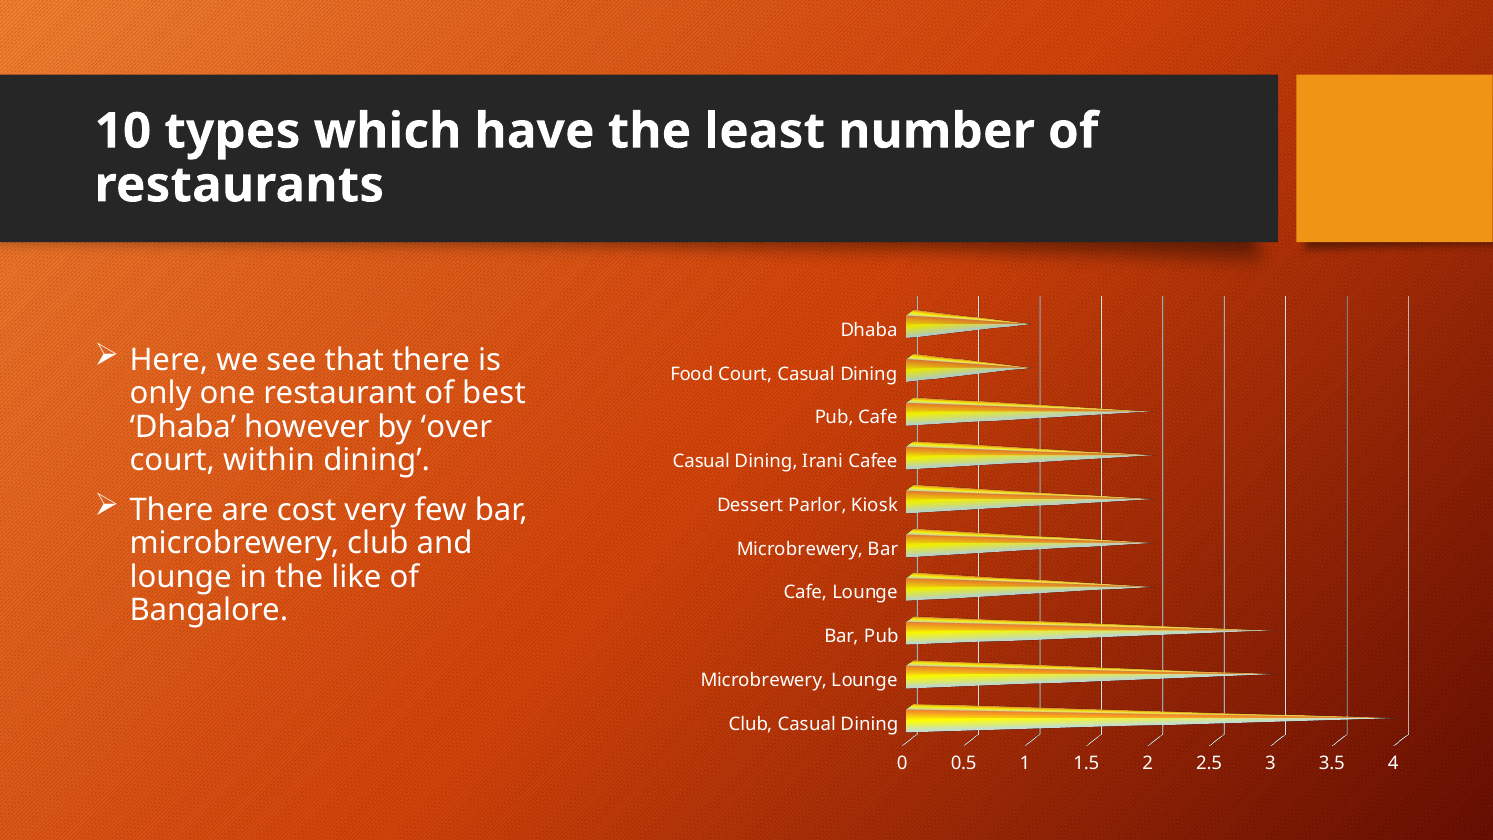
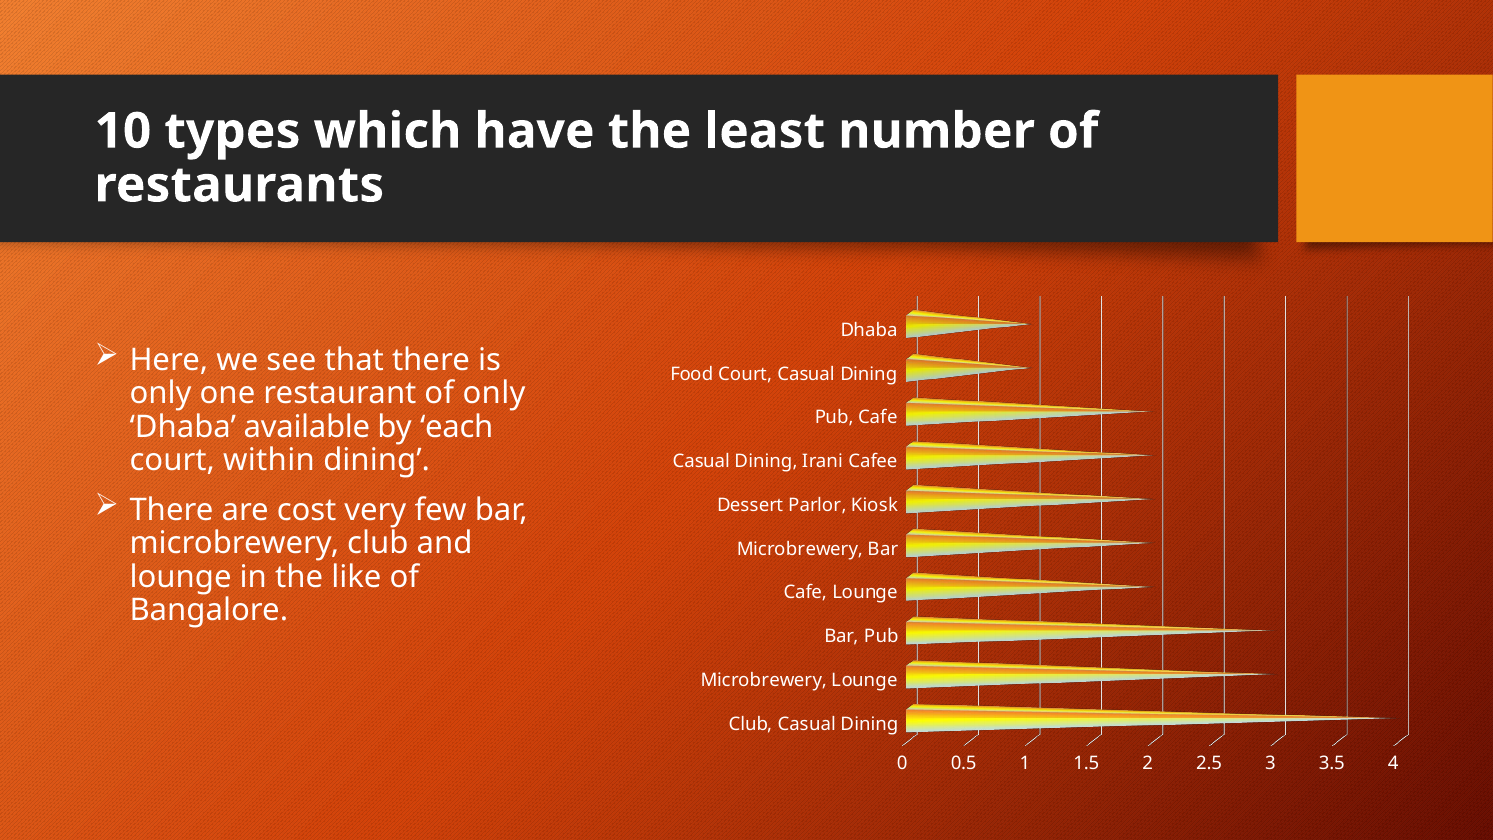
of best: best -> only (494, 393)
however: however -> available (307, 427)
over: over -> each (457, 427)
